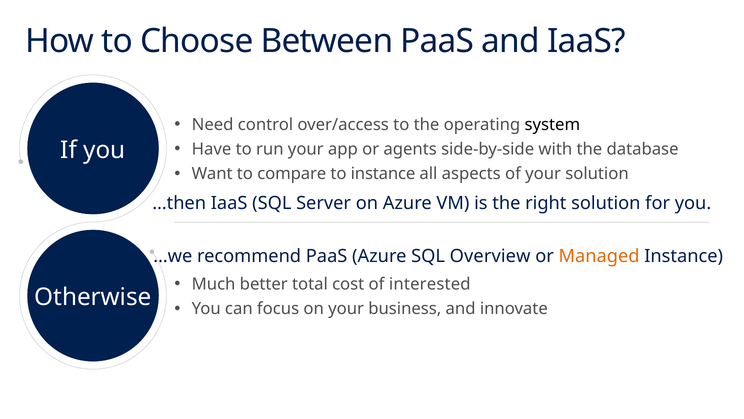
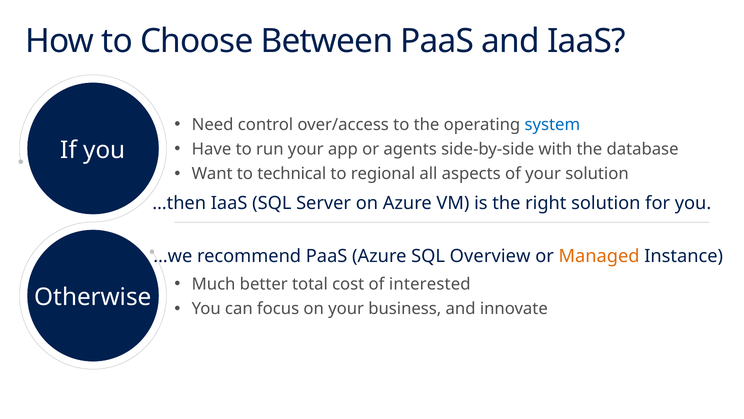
system colour: black -> blue (552, 124)
compare: compare -> technical (292, 174)
to instance: instance -> regional (383, 174)
